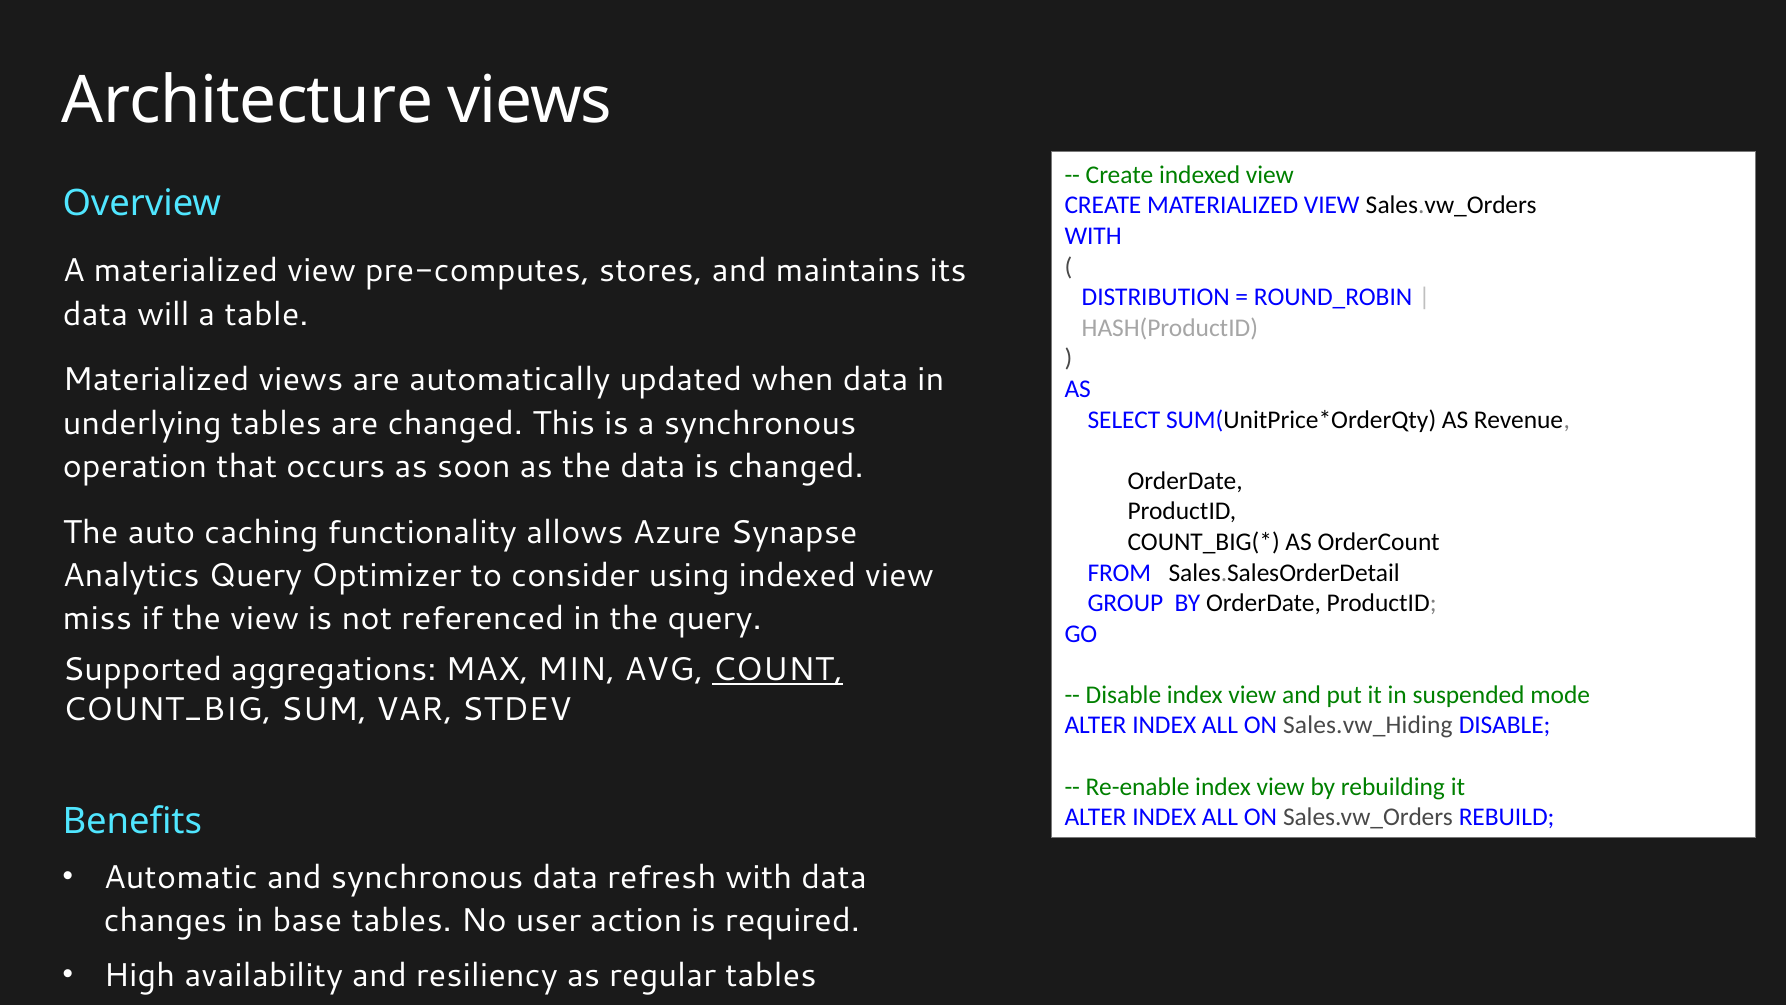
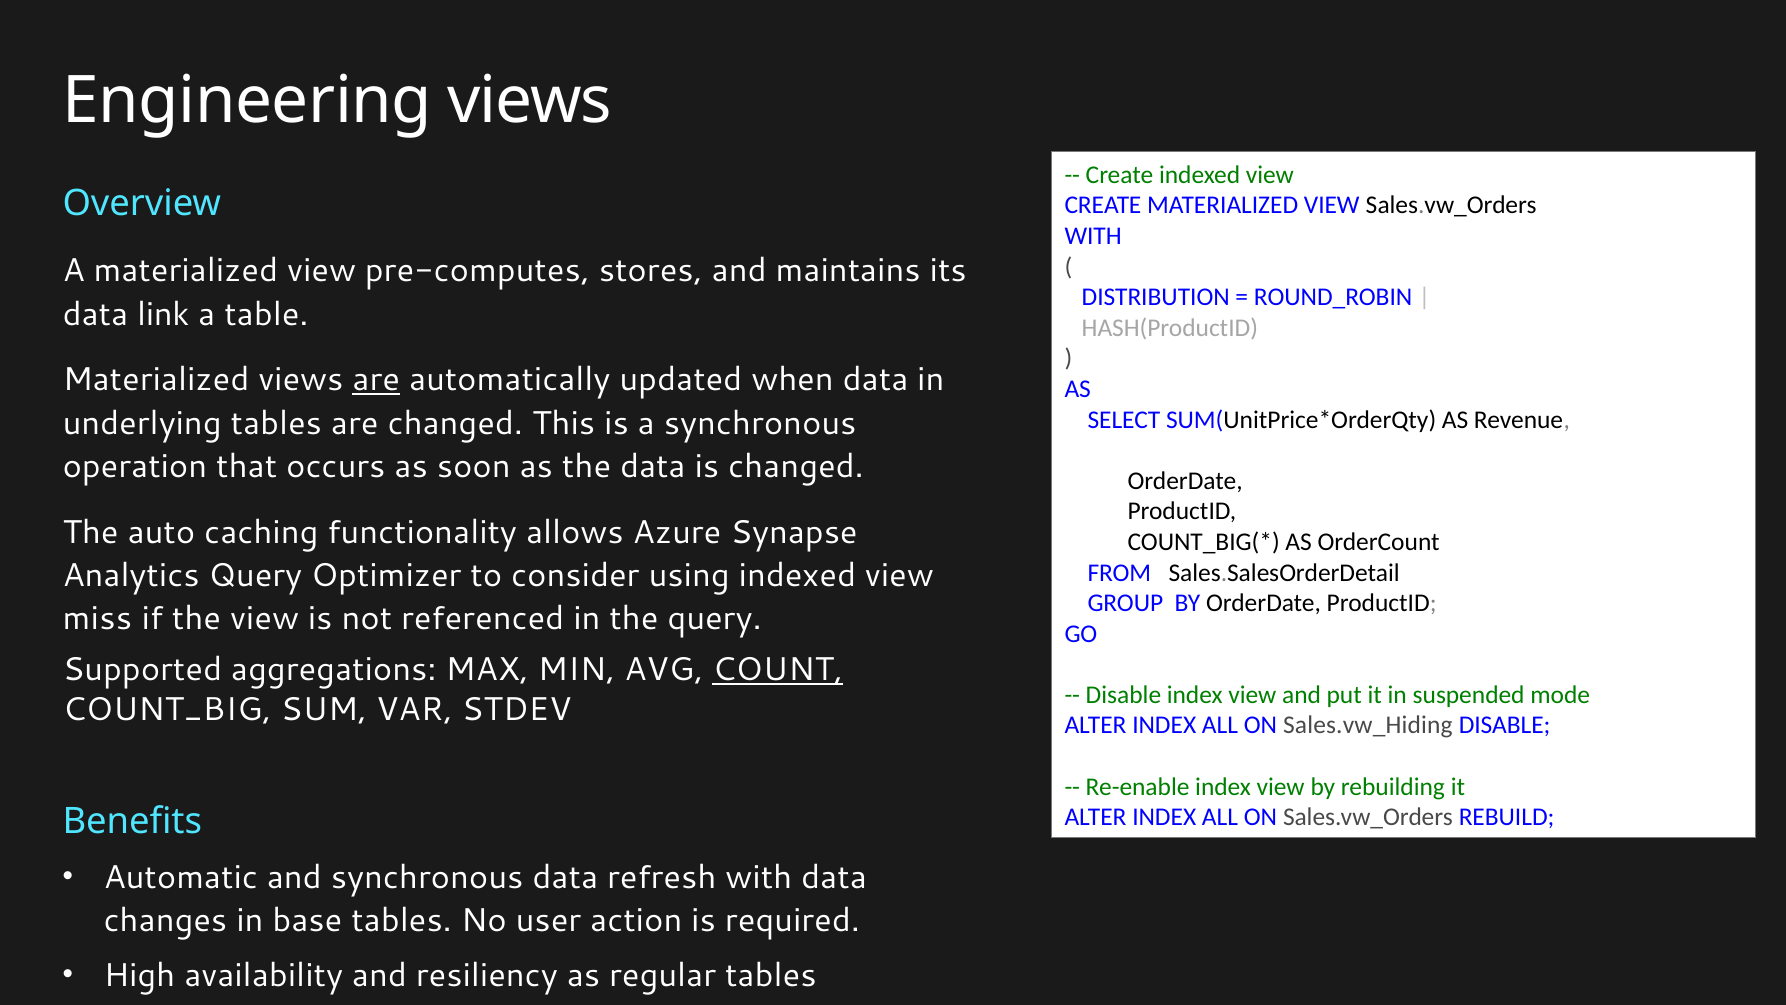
Architecture: Architecture -> Engineering (247, 101)
will: will -> link (163, 314)
are underline: none -> present (376, 380)
